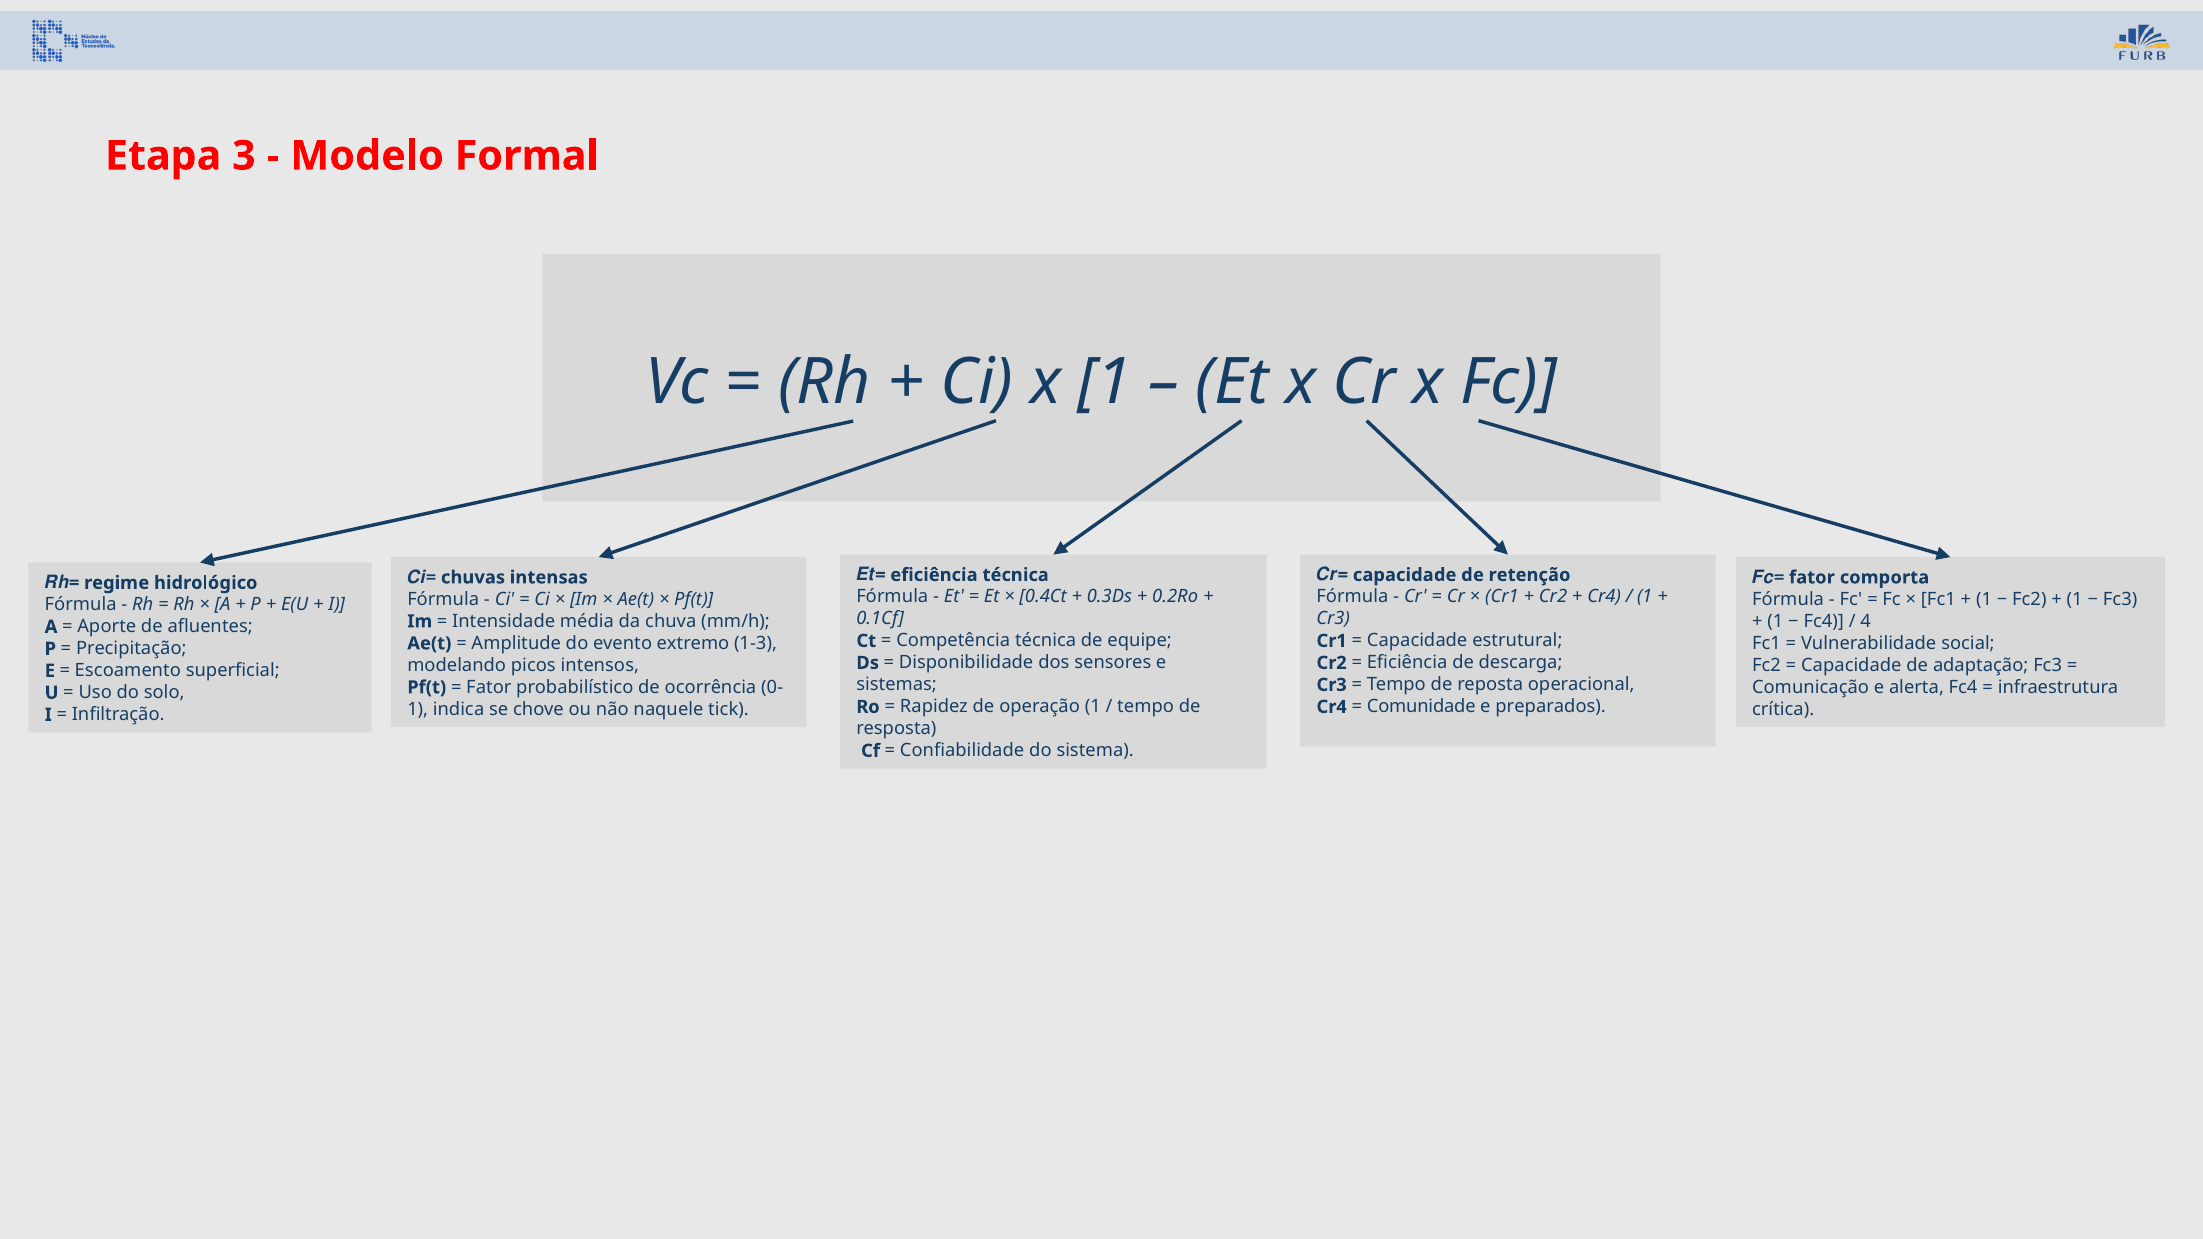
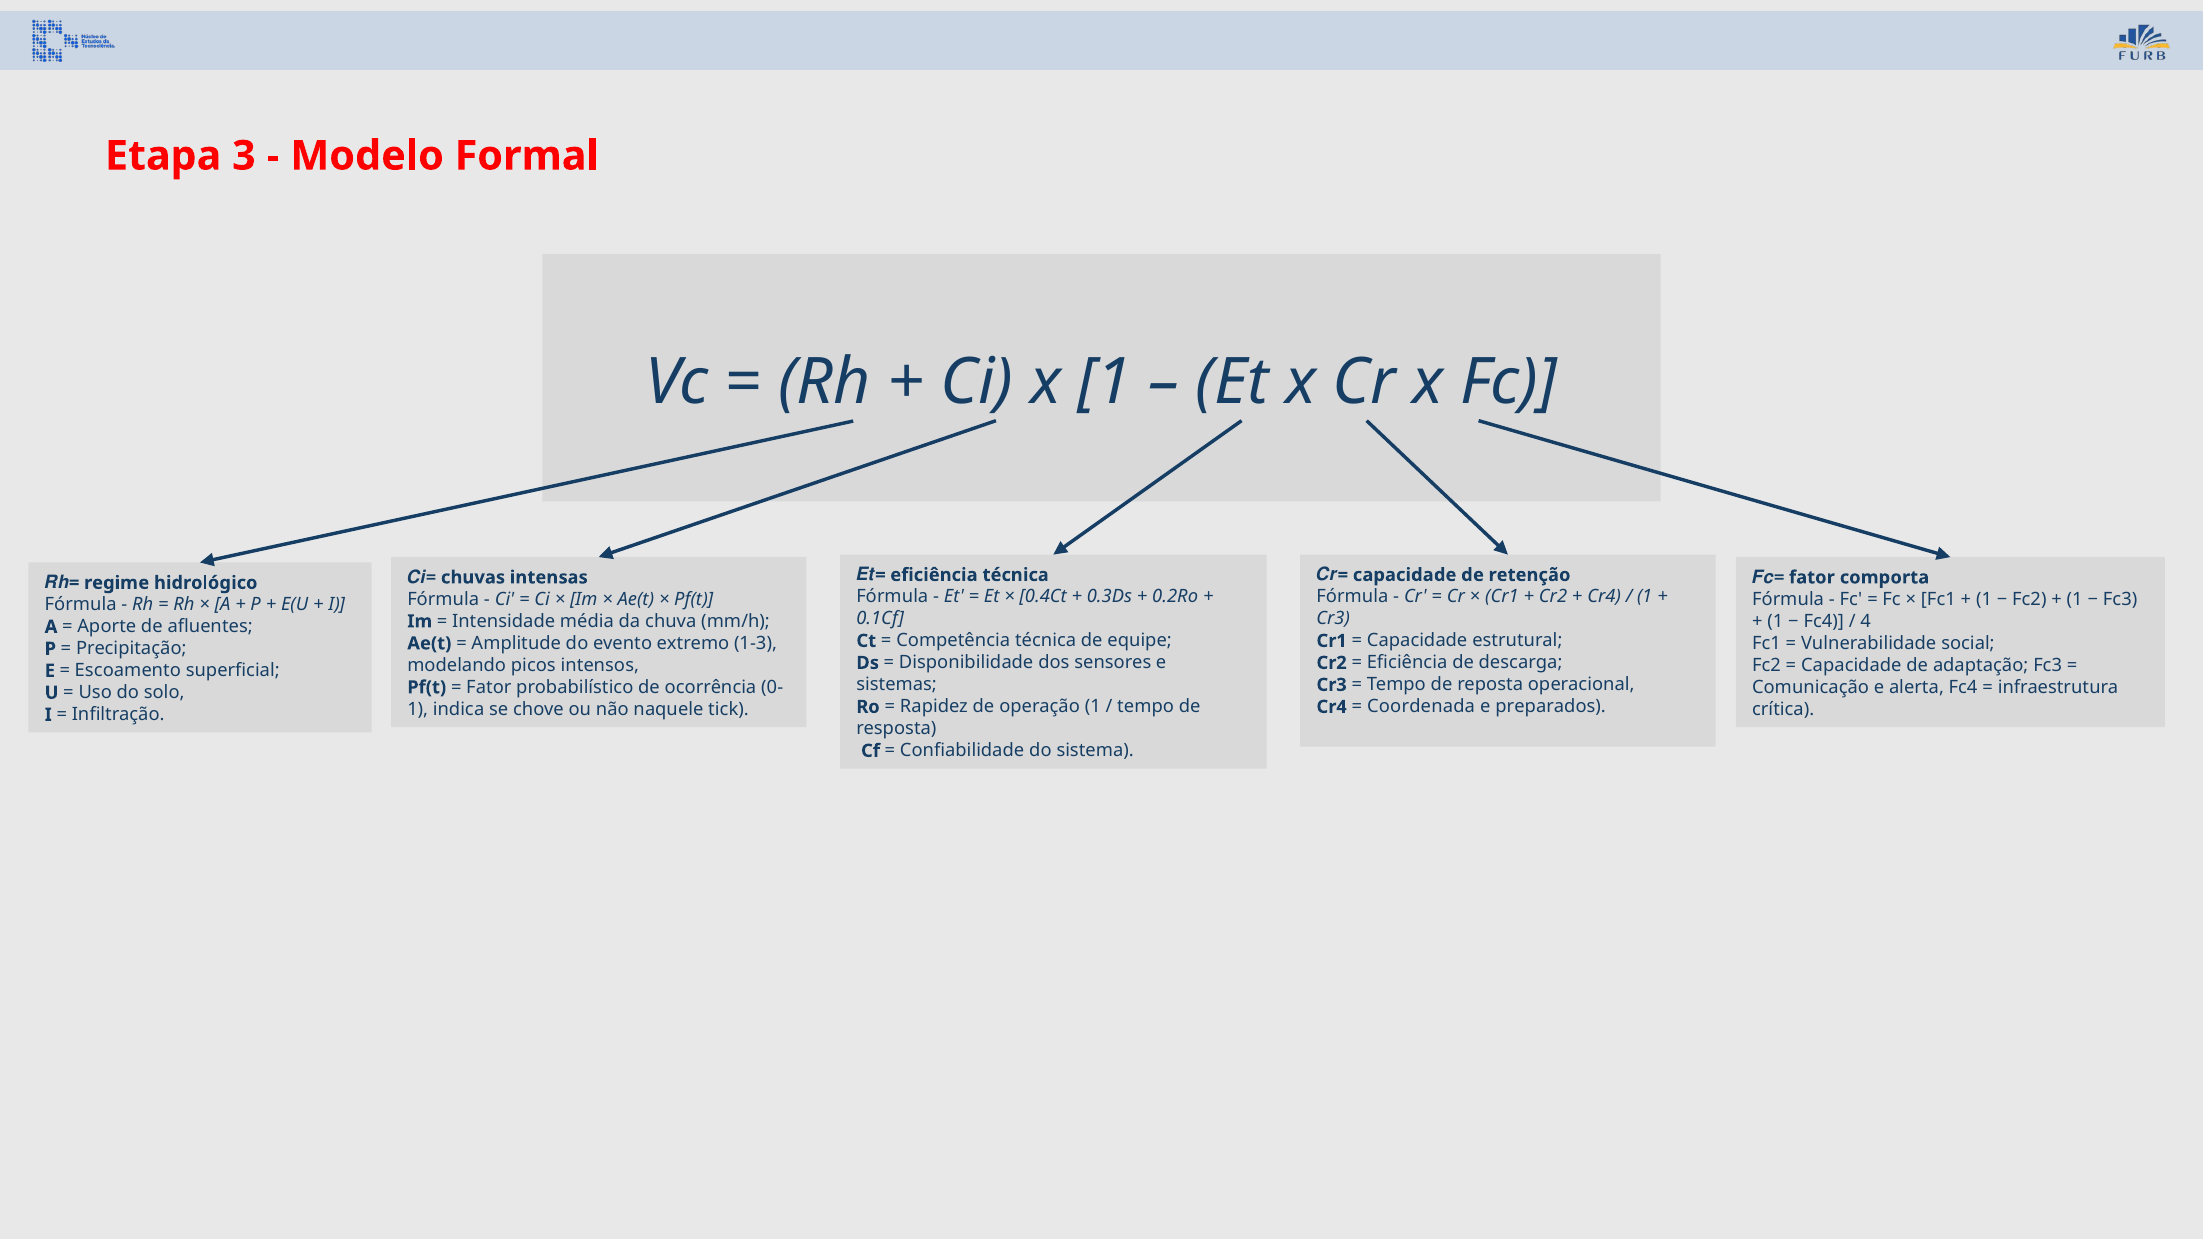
Comunidade: Comunidade -> Coordenada (1421, 707)
